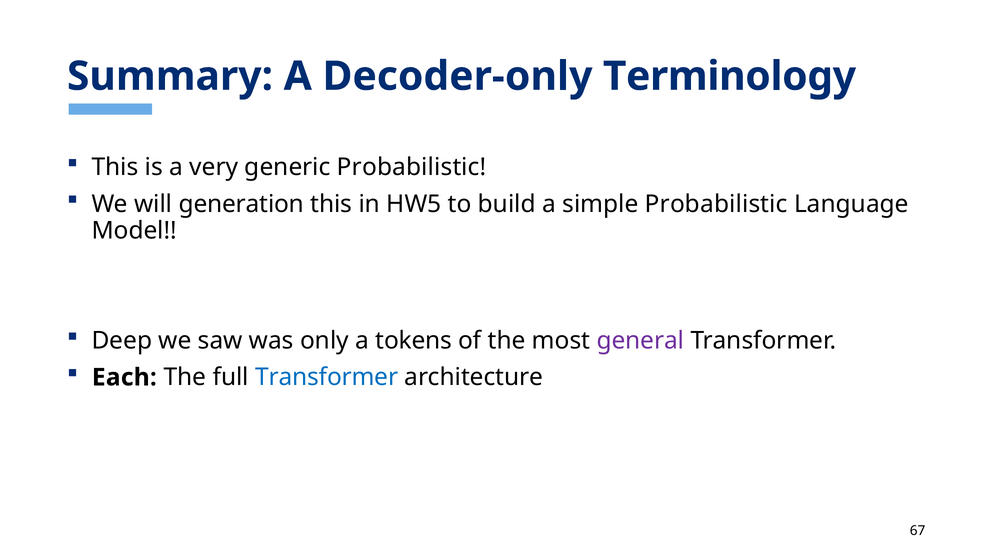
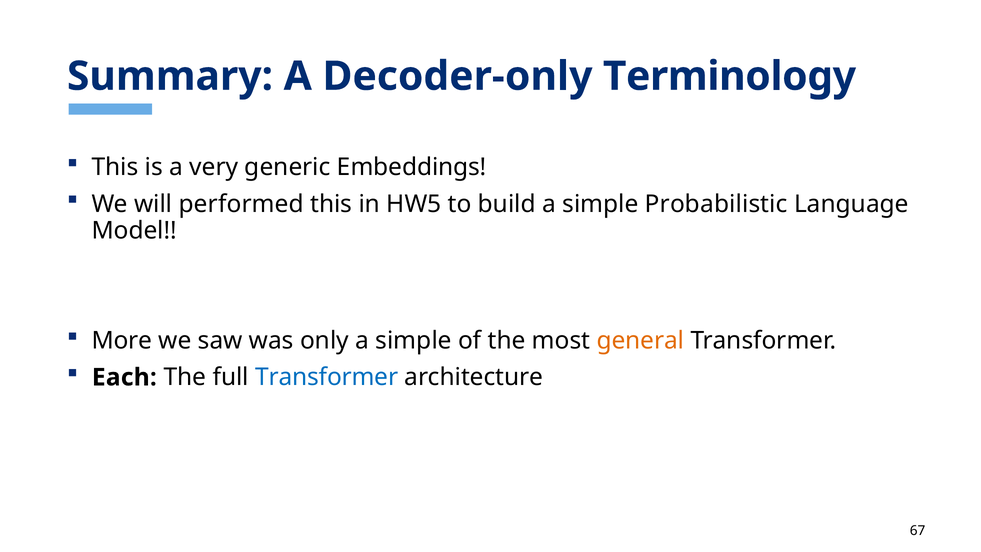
generic Probabilistic: Probabilistic -> Embeddings (412, 167)
generation: generation -> performed (241, 204)
Deep: Deep -> More (122, 341)
only a tokens: tokens -> simple (414, 341)
general colour: purple -> orange (640, 341)
